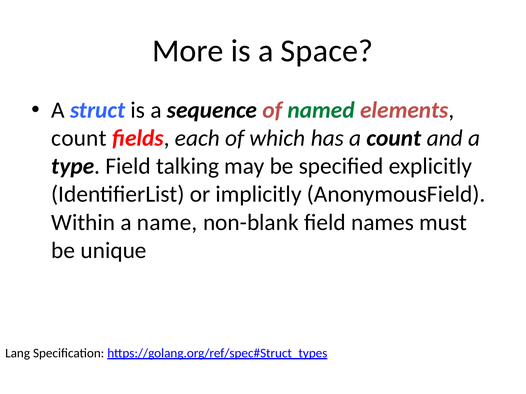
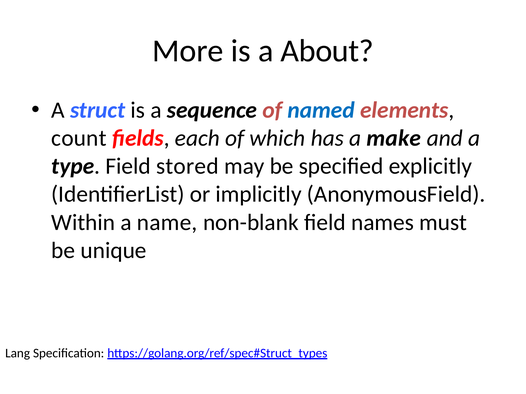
Space: Space -> About (327, 51)
named colour: green -> blue (321, 110)
a count: count -> make (394, 138)
talking: talking -> stored (187, 166)
